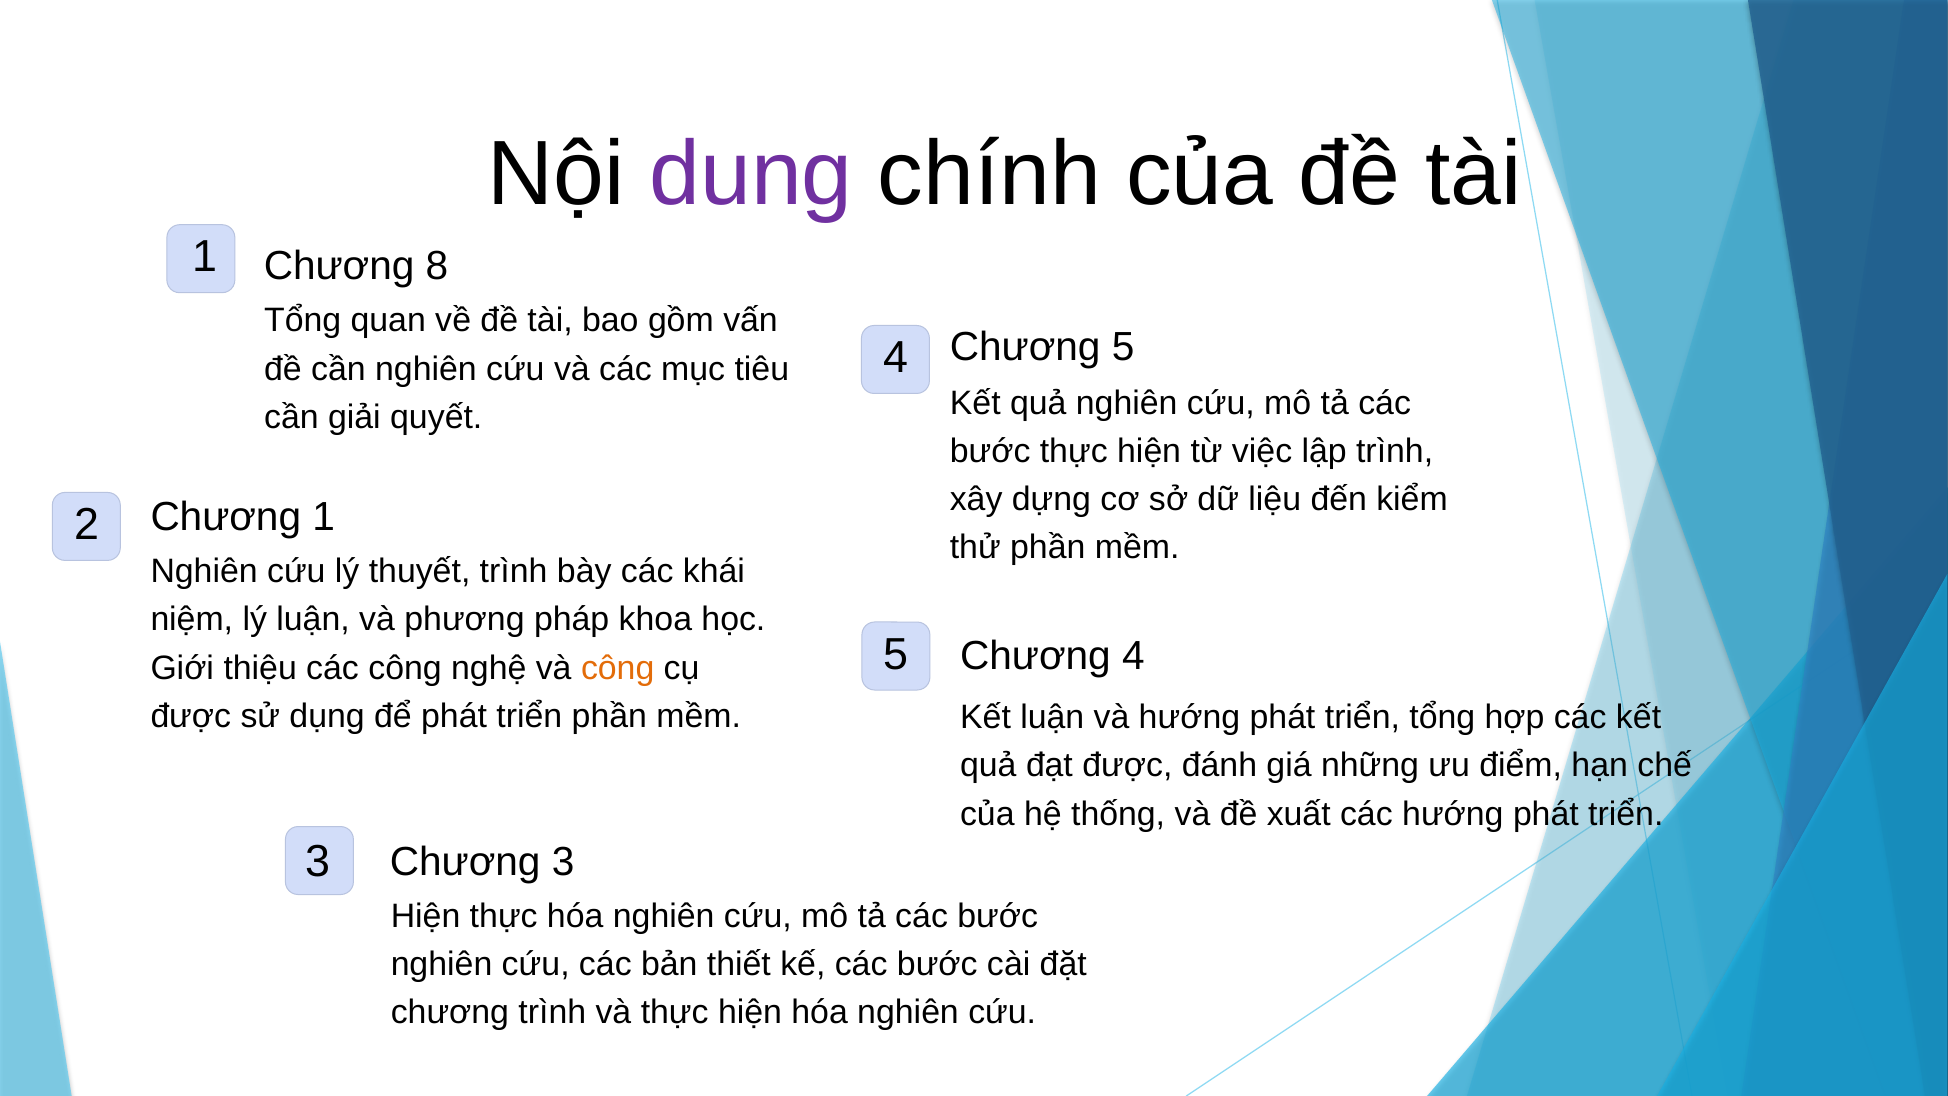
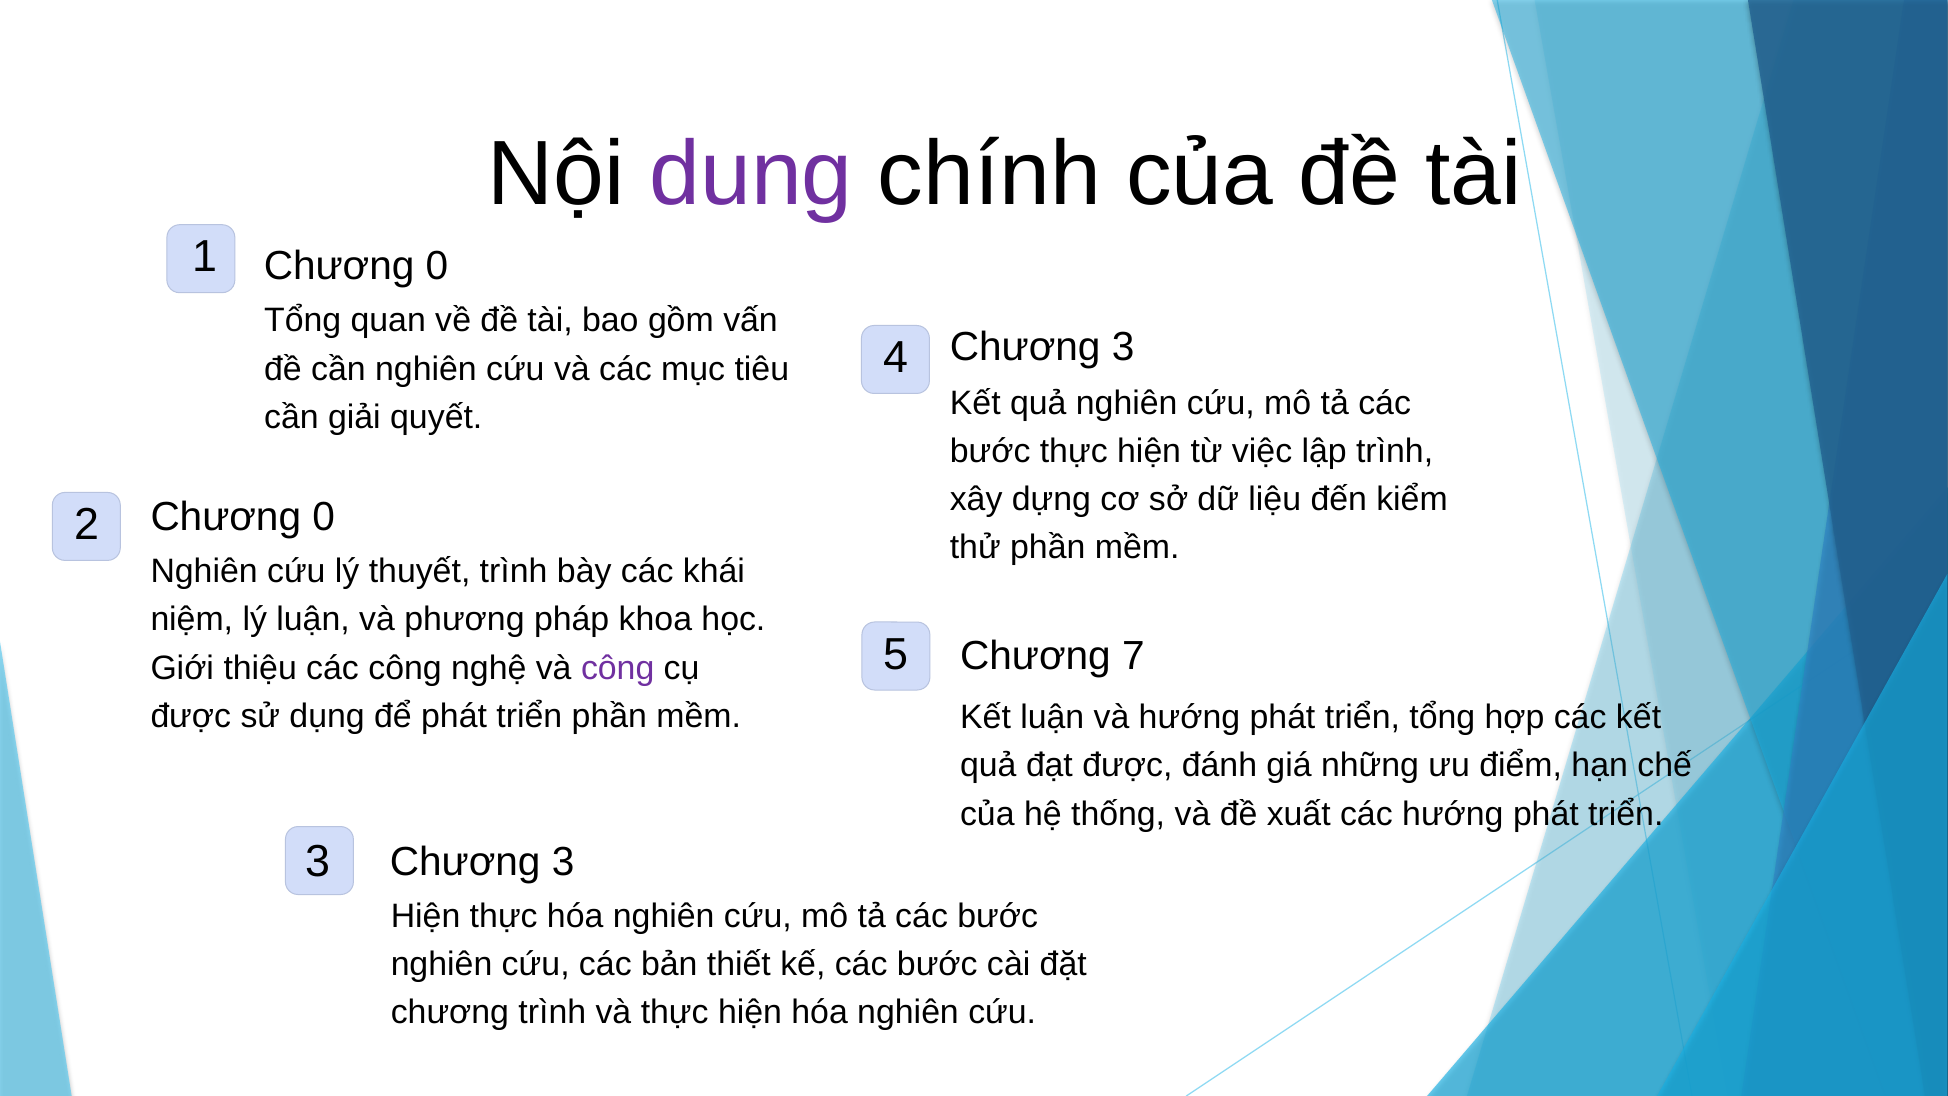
1 Chương 8: 8 -> 0 (437, 266)
4 Chương 5: 5 -> 3 (1123, 347)
2 Chương 1: 1 -> 0 (324, 517)
Chương 4: 4 -> 7 (1133, 656)
công colour: orange -> purple (618, 668)
